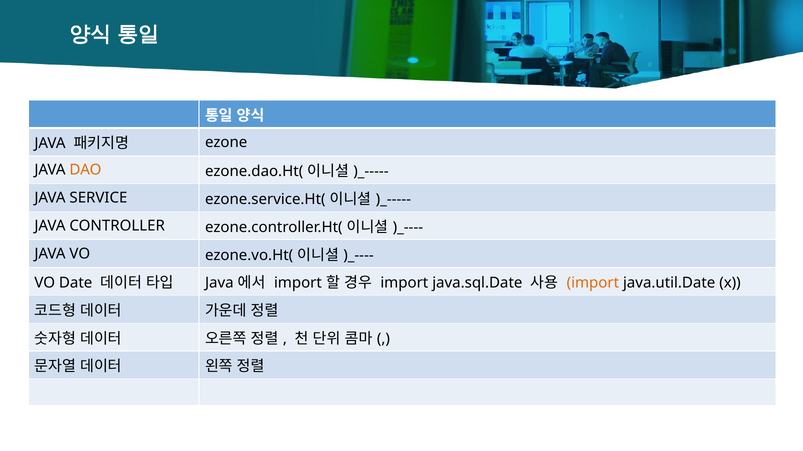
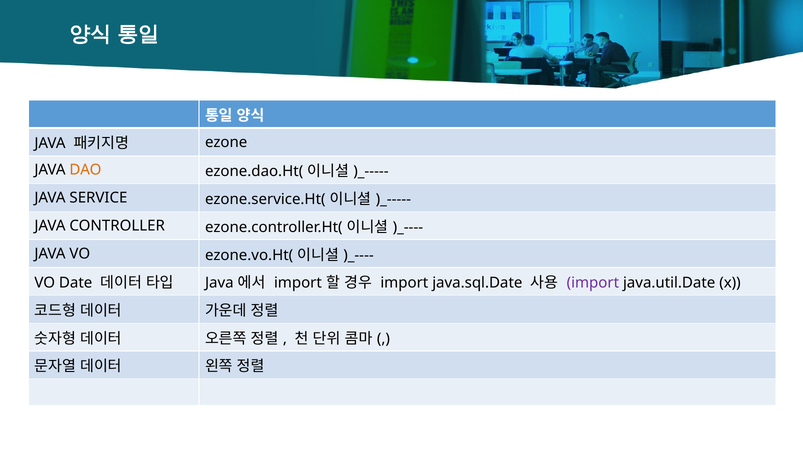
import colour: orange -> purple (593, 283)
